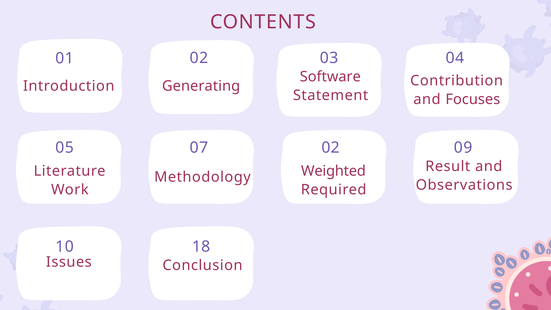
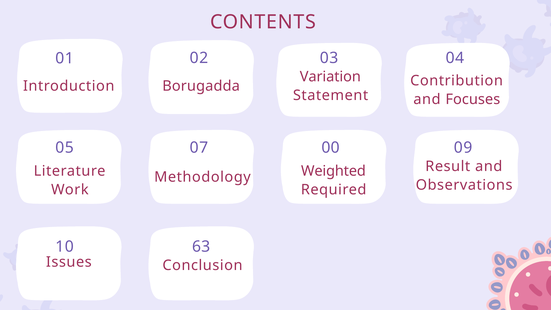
Software: Software -> Variation (330, 77)
Generating: Generating -> Borugadda (201, 86)
07 02: 02 -> 00 (331, 147)
18: 18 -> 63 (201, 246)
